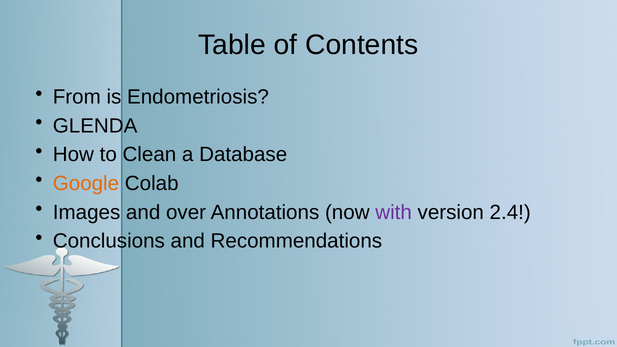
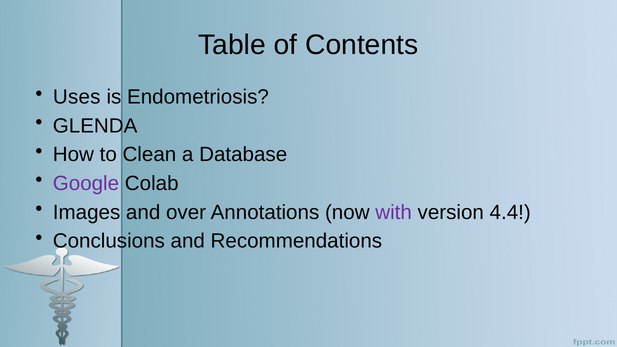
From: From -> Uses (77, 97)
Google colour: orange -> purple (86, 183)
2.4: 2.4 -> 4.4 (510, 212)
